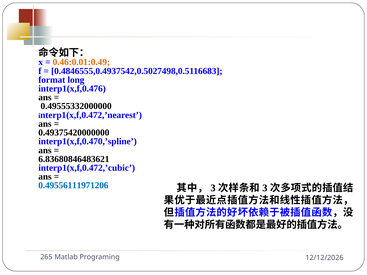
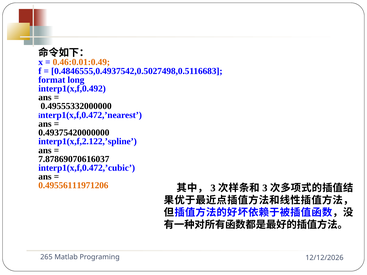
interp1(x,f,0.476: interp1(x,f,0.476 -> interp1(x,f,0.492 (72, 89)
interp1(x,f,0.470,’spline: interp1(x,f,0.470,’spline -> interp1(x,f,2.122,’spline (88, 142)
6.83680846483621: 6.83680846483621 -> 7.87869070616037 (74, 159)
0.49556111971206 colour: blue -> orange (73, 186)
